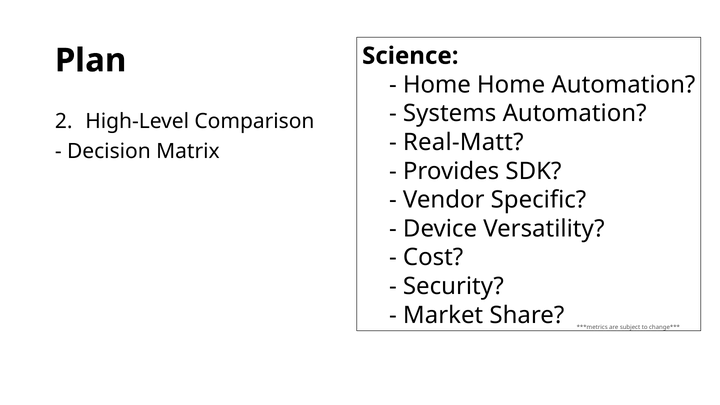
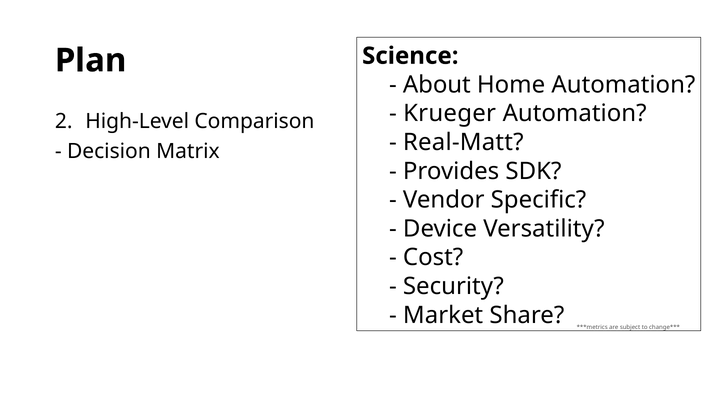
Home: Home -> About (437, 85)
Systems: Systems -> Krueger (450, 114)
